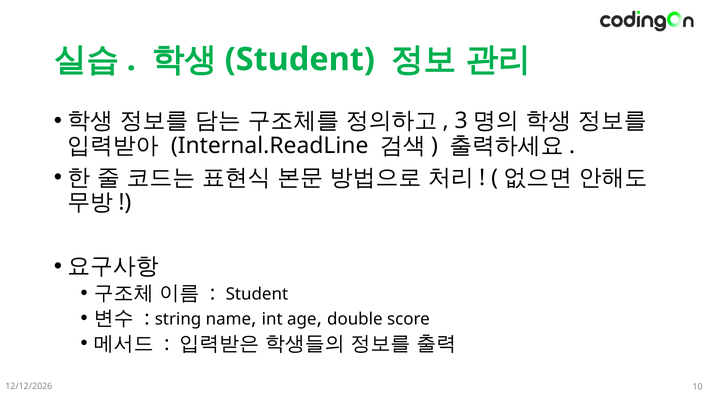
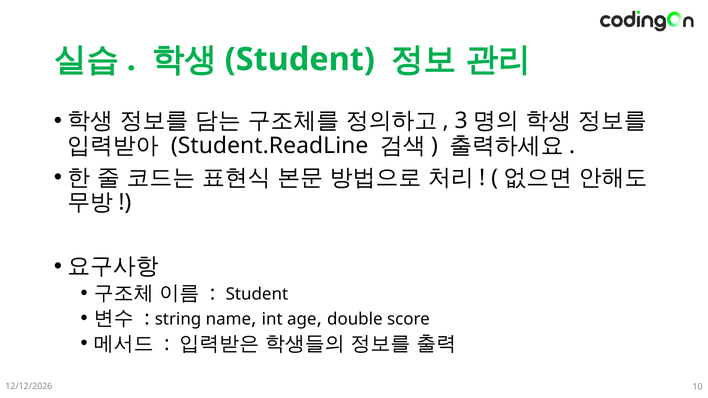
Internal.ReadLine: Internal.ReadLine -> Student.ReadLine (270, 146)
